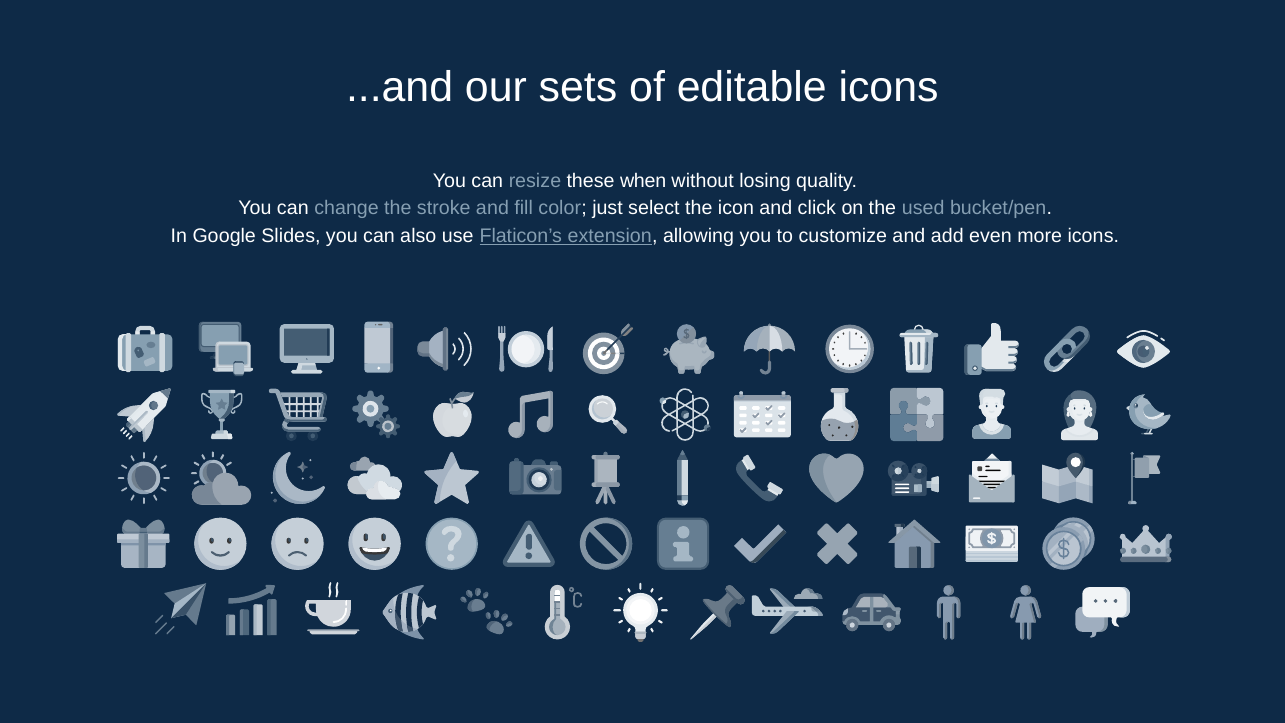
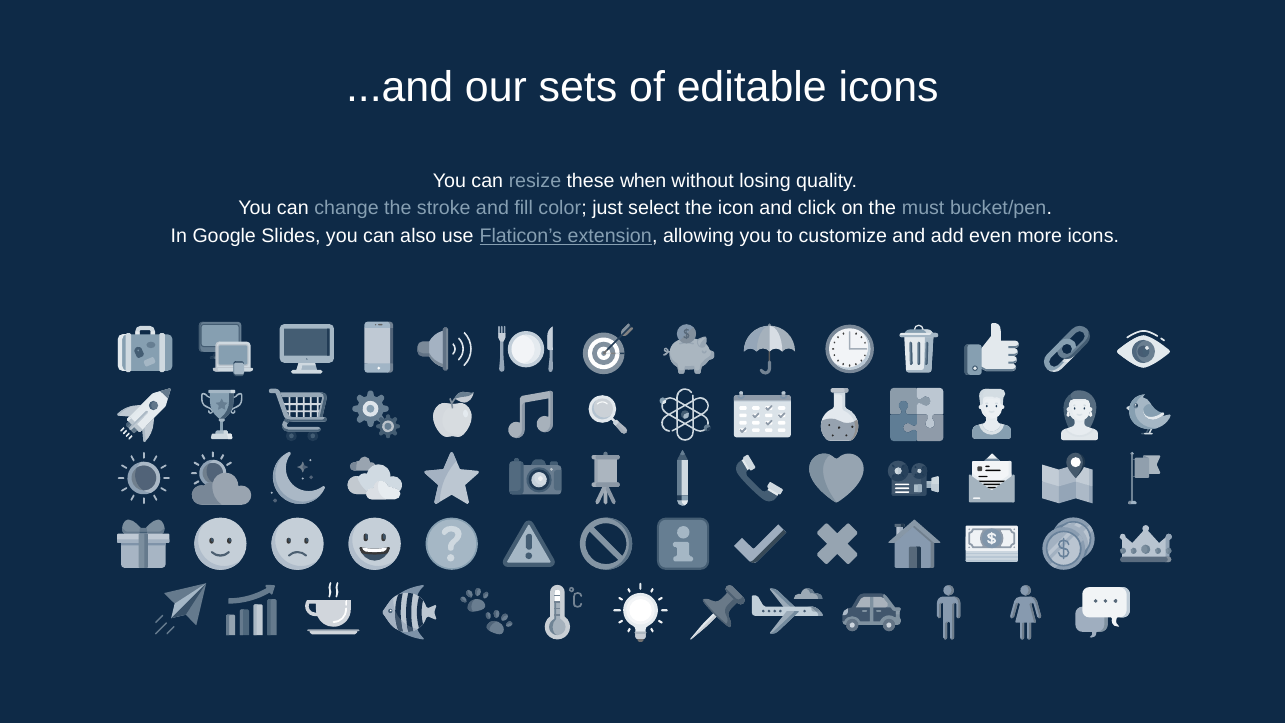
used: used -> must (923, 208)
